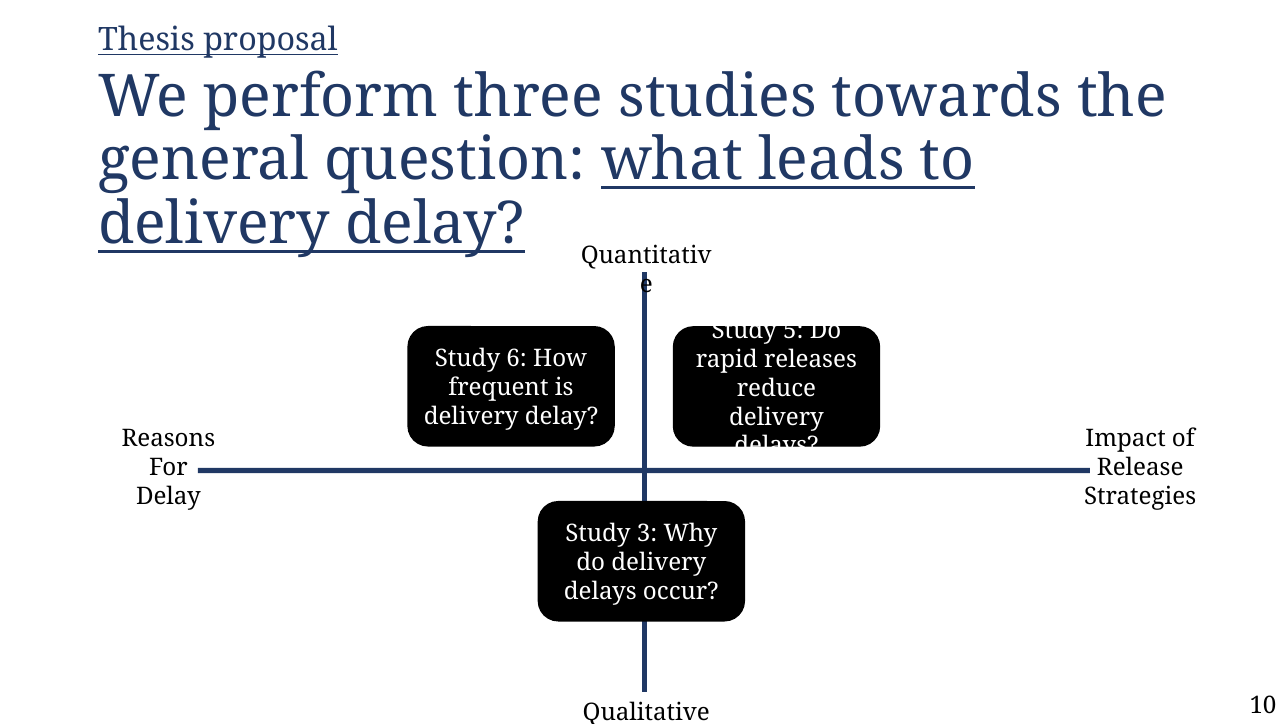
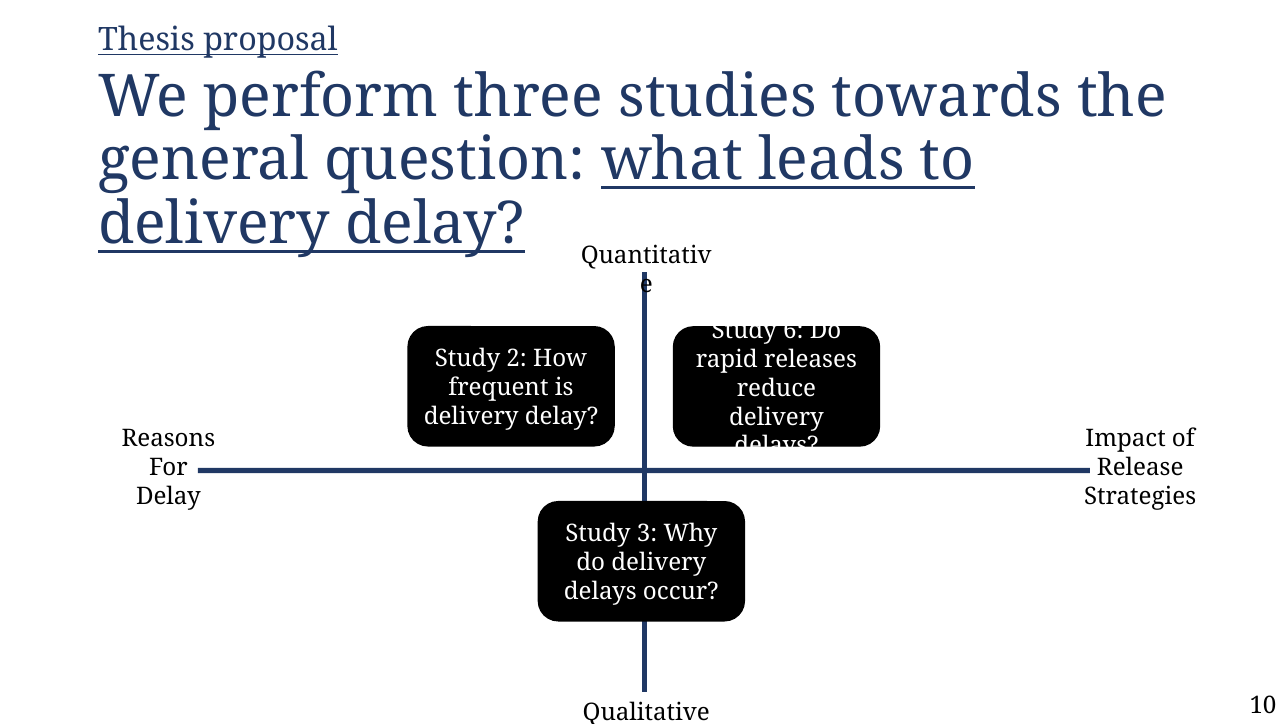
5: 5 -> 6 (793, 330)
6: 6 -> 2 (517, 359)
